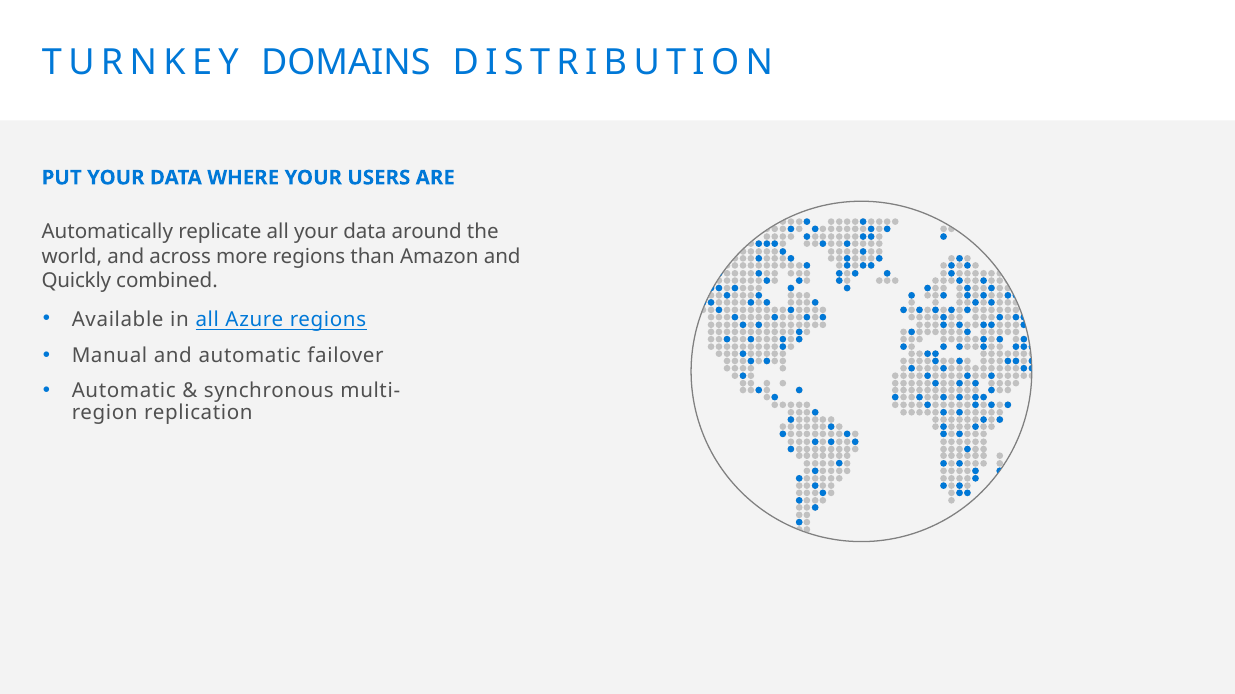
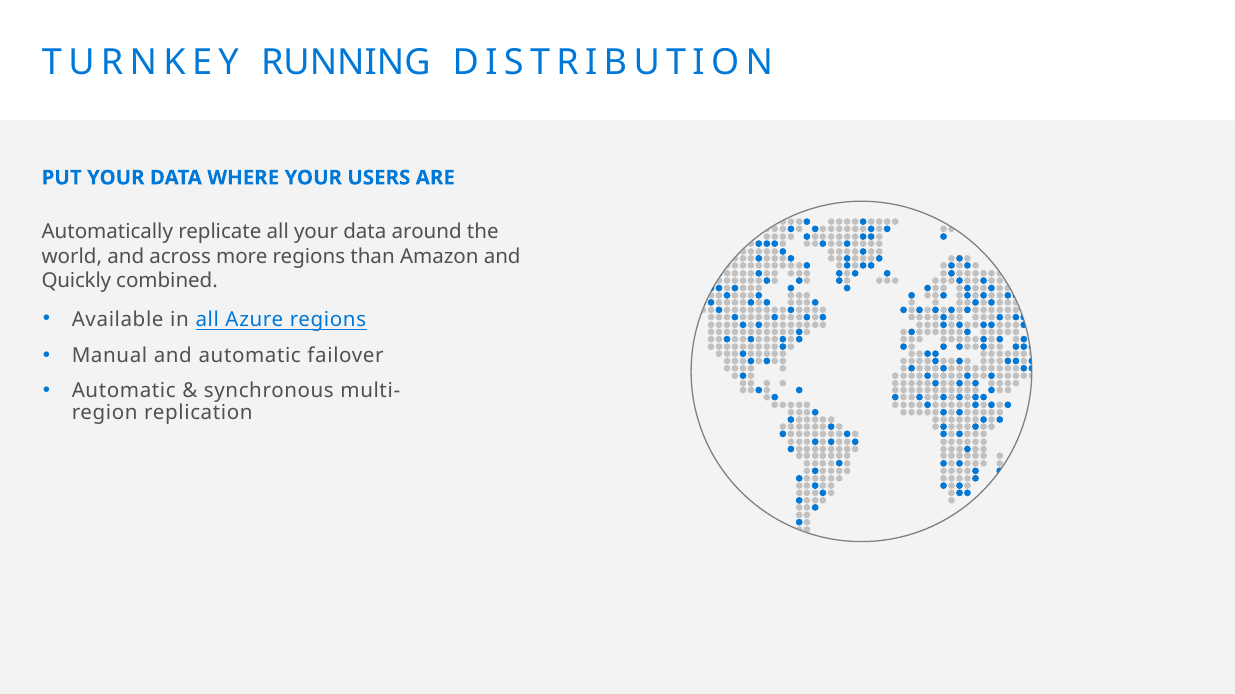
DOMAINS: DOMAINS -> RUNNING (346, 63)
